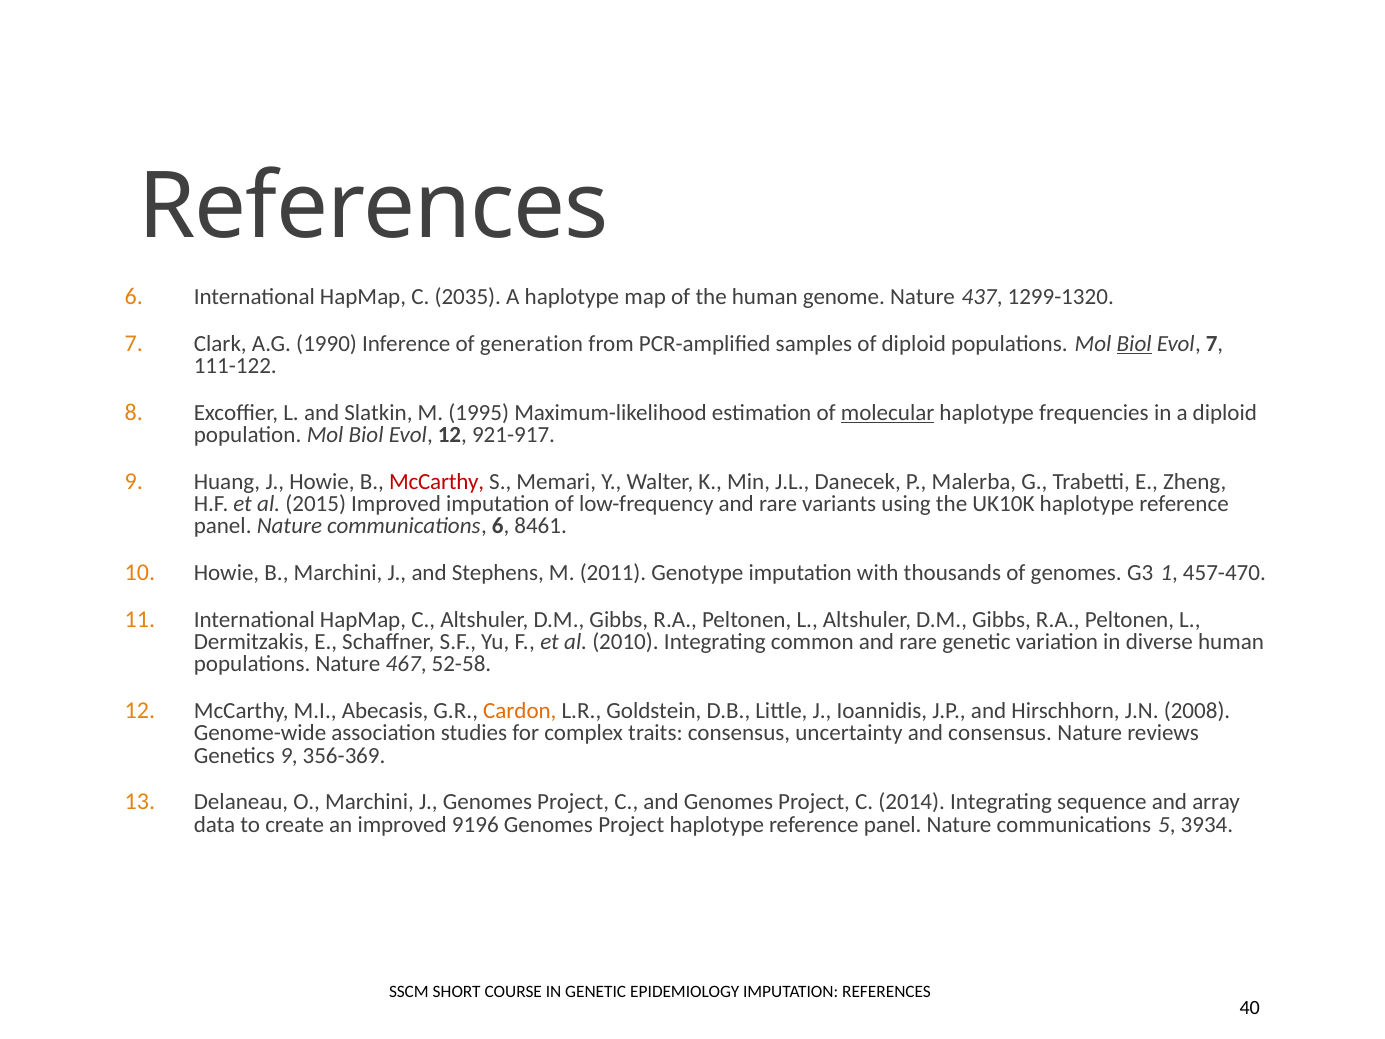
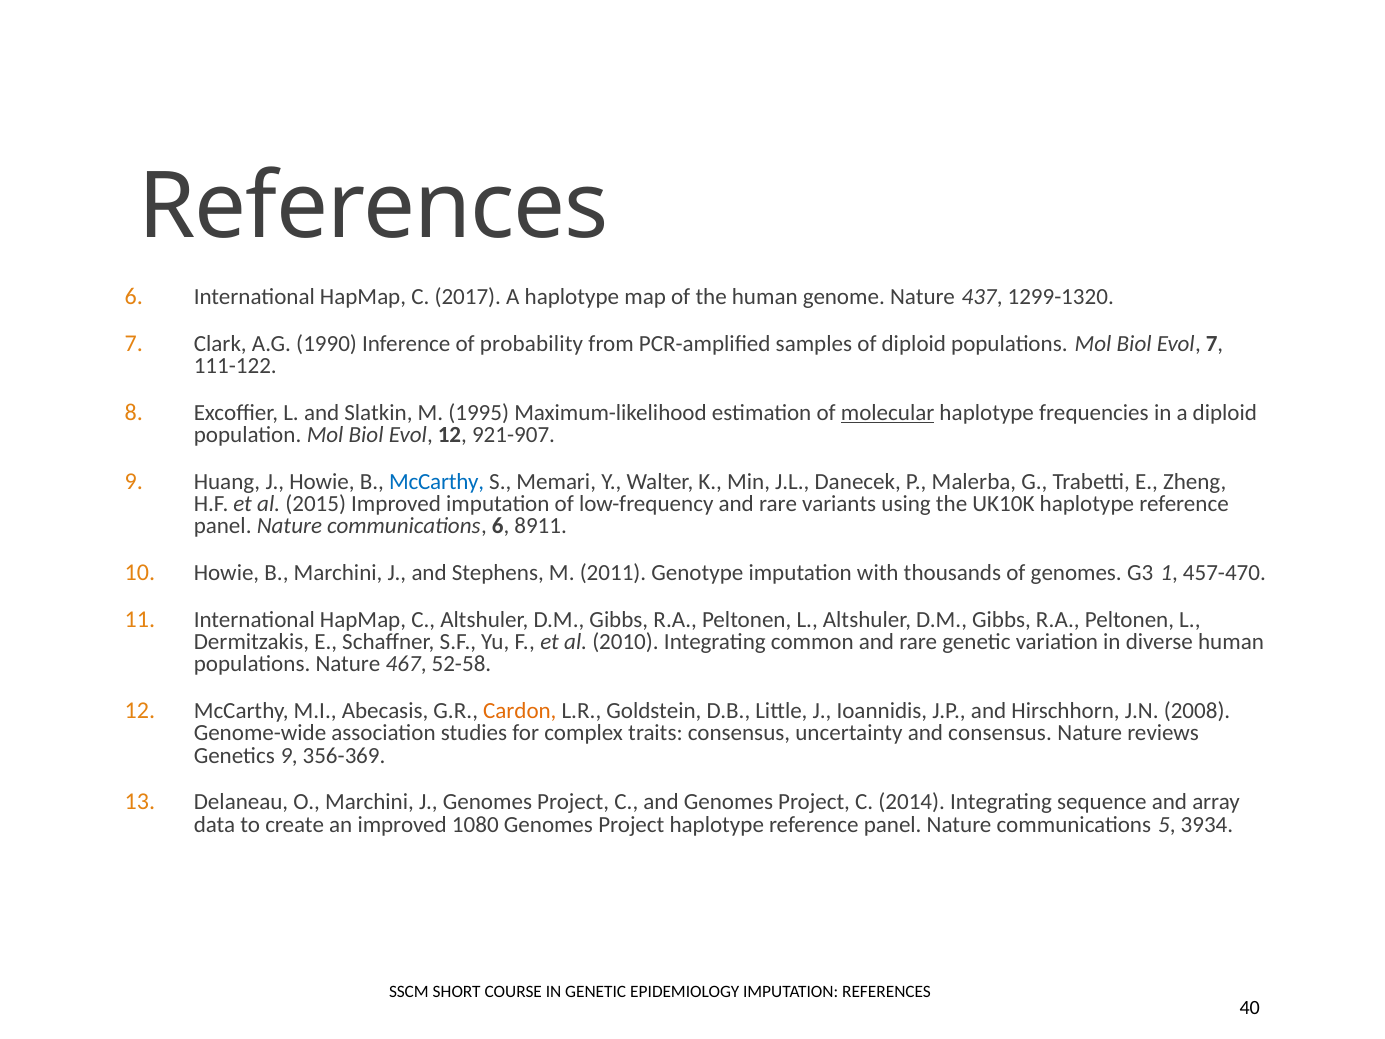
2035: 2035 -> 2017 (468, 297)
generation: generation -> probability (532, 343)
Biol underline: present -> none (1134, 343)
921-917: 921-917 -> 921-907 (514, 435)
McCarthy colour: red -> blue (437, 481)
8461: 8461 -> 8911 (541, 526)
9196: 9196 -> 1080 (475, 824)
